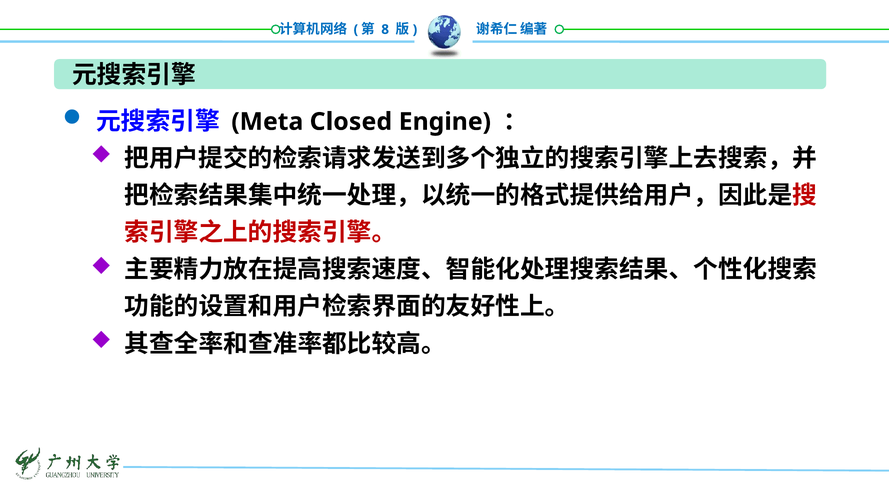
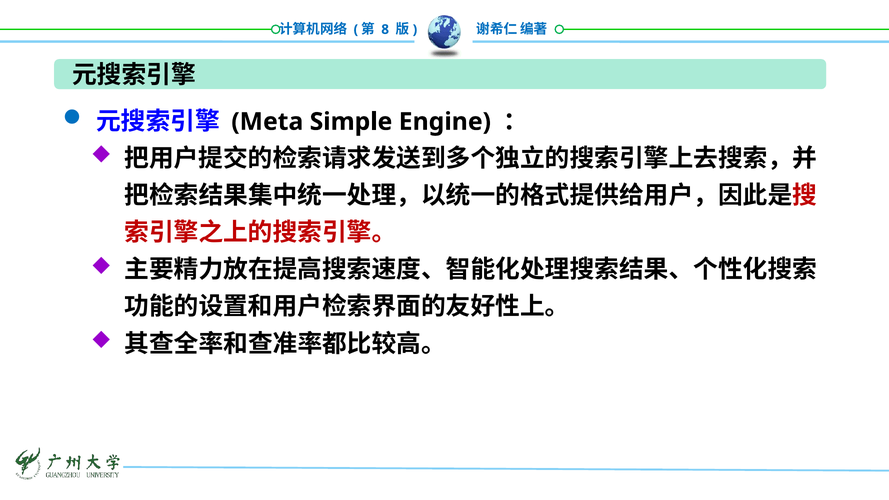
Closed: Closed -> Simple (351, 122)
